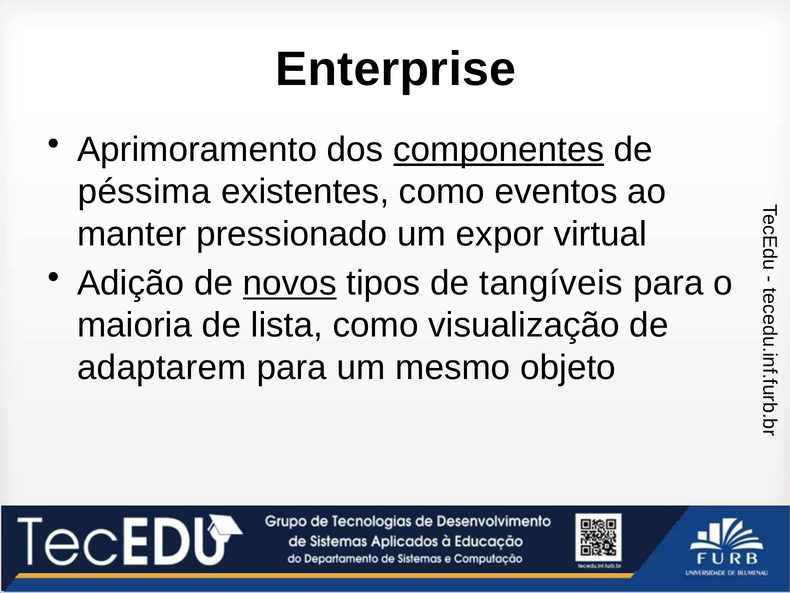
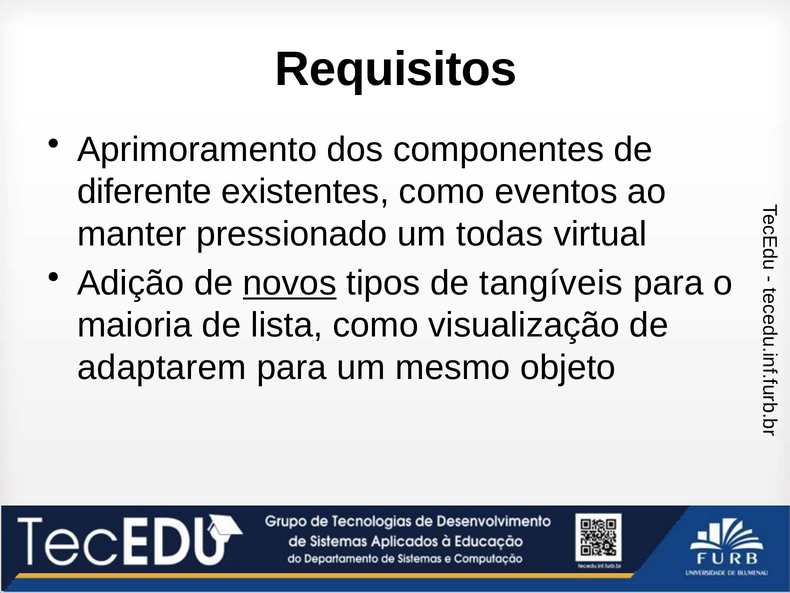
Enterprise: Enterprise -> Requisitos (396, 69)
componentes underline: present -> none (499, 150)
péssima: péssima -> diferente (144, 192)
expor: expor -> todas (500, 234)
